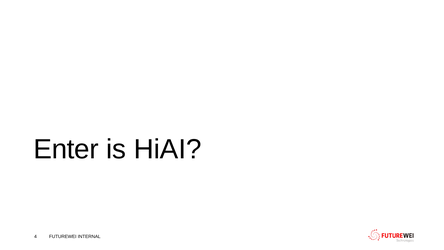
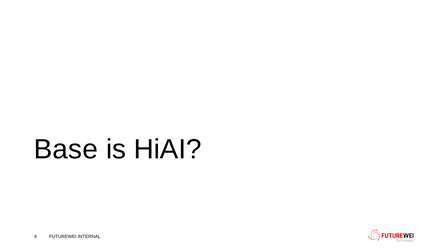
Enter: Enter -> Base (66, 149)
